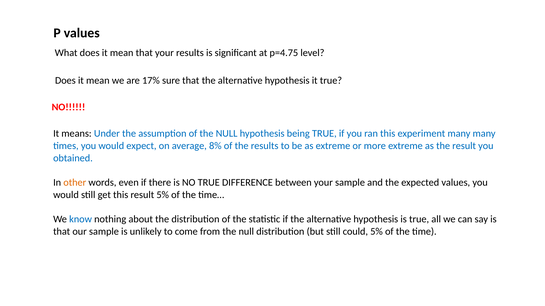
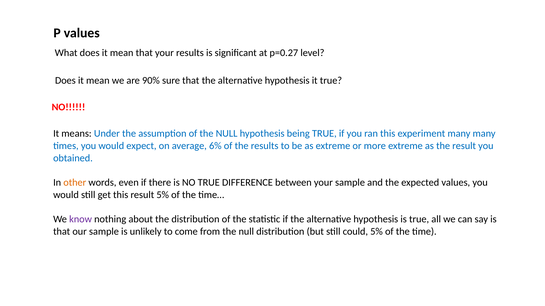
p=4.75: p=4.75 -> p=0.27 (284, 53)
17%: 17% -> 90% (151, 81)
8%: 8% -> 6% (215, 146)
know colour: blue -> purple (81, 220)
